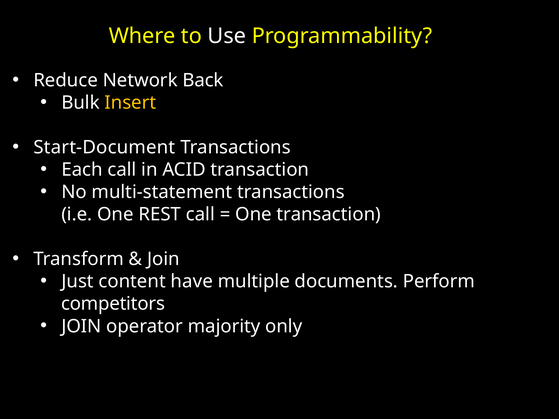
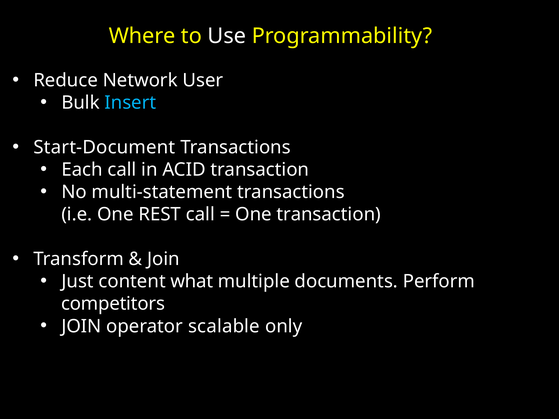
Back: Back -> User (203, 80)
Insert colour: yellow -> light blue (130, 103)
have: have -> what (192, 282)
majority: majority -> scalable (224, 326)
